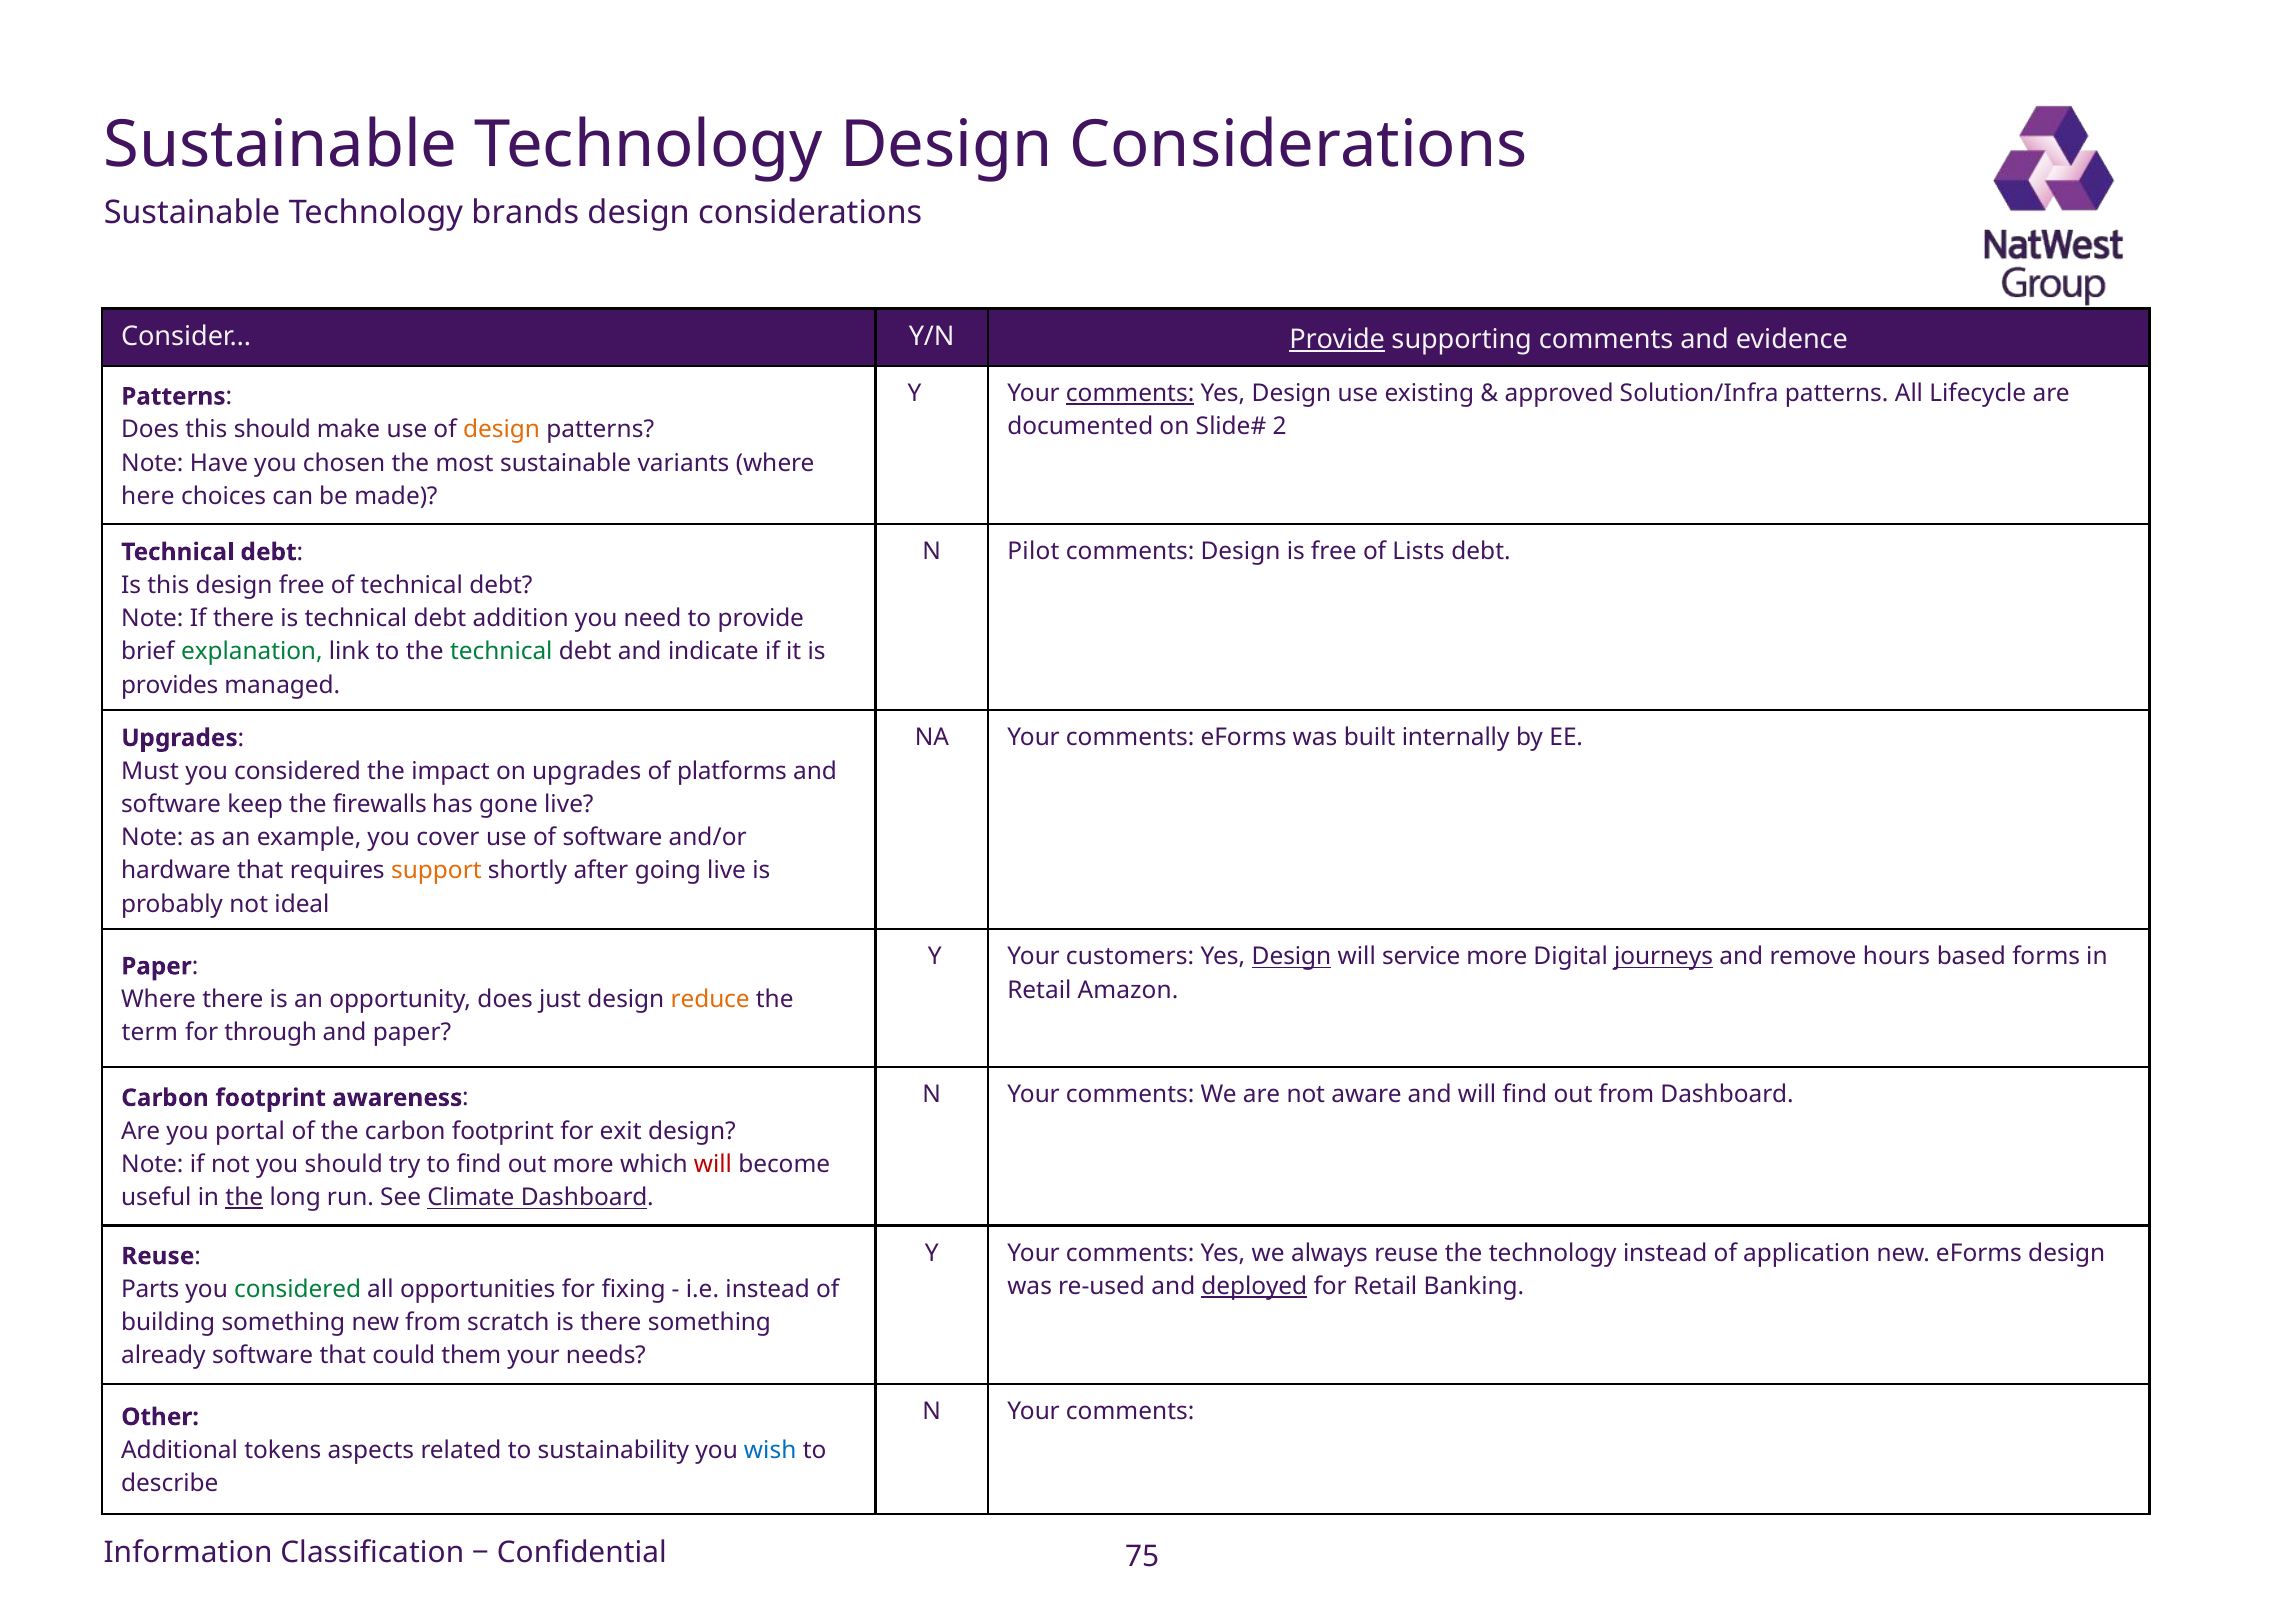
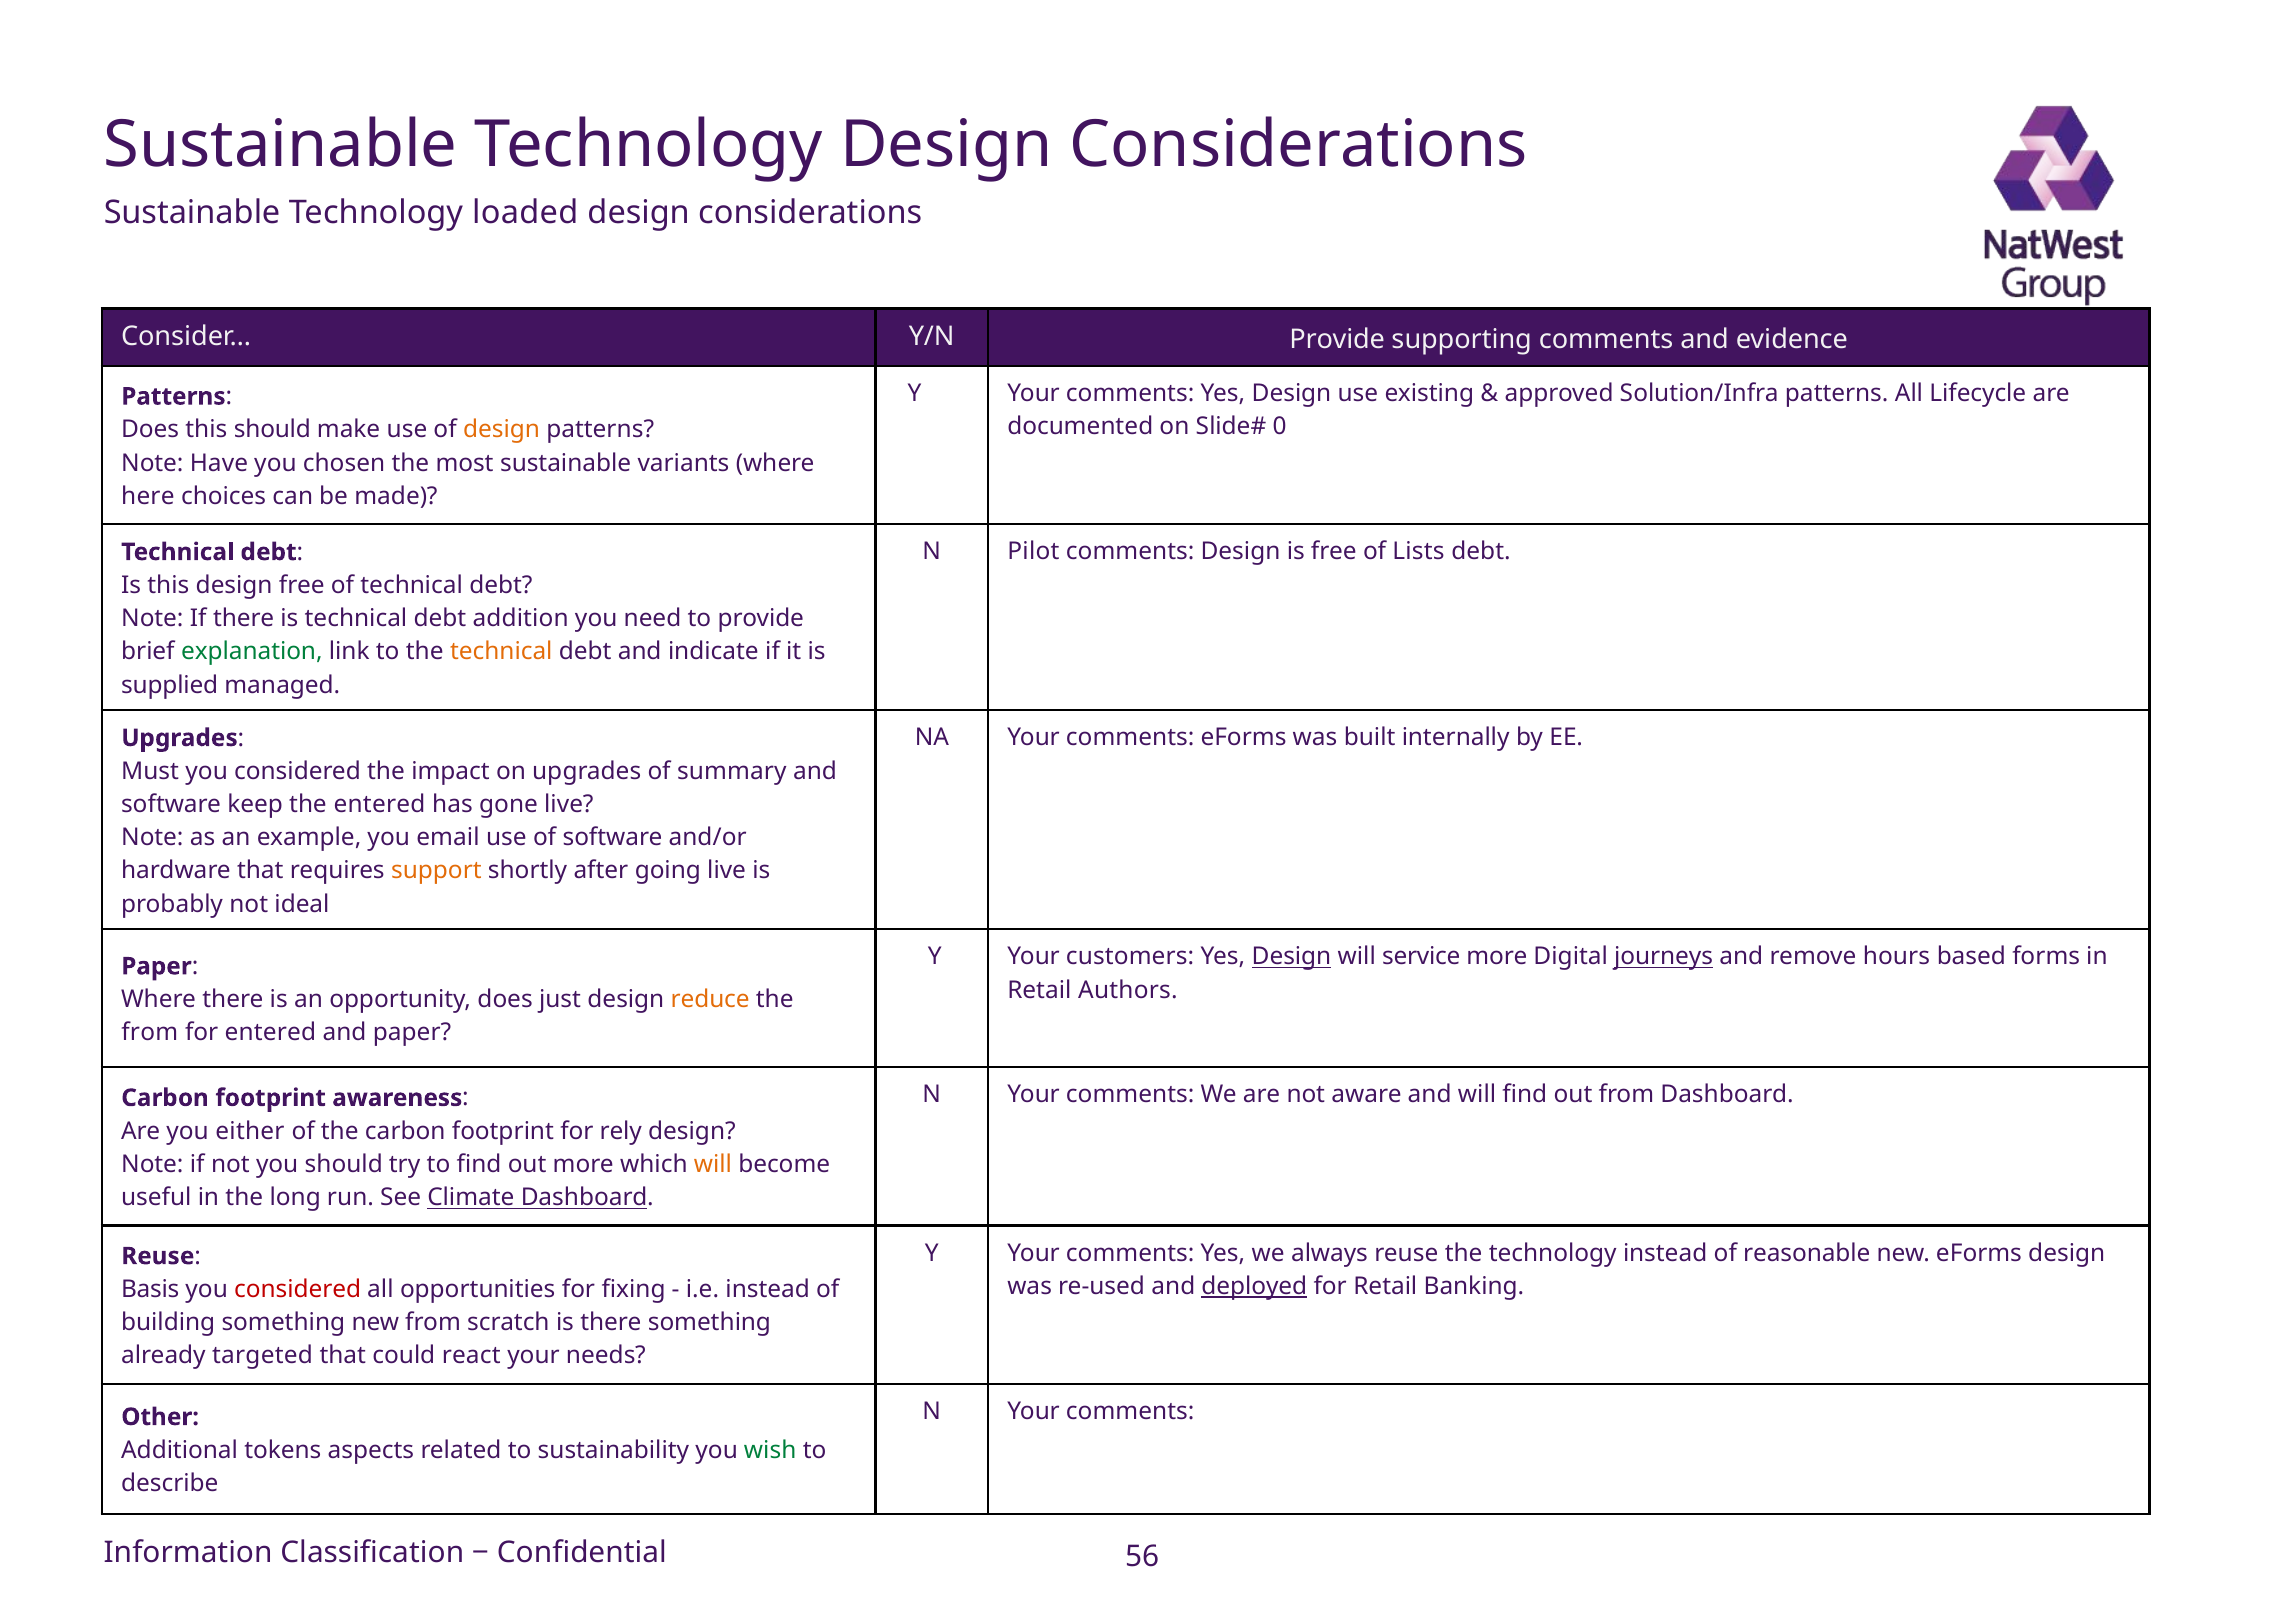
brands: brands -> loaded (525, 213)
Provide underline: present -> none (1337, 339)
comments underline: present -> none (1130, 393)
2: 2 -> 0 (1280, 427)
technical colour: green -> orange (501, 651)
provides: provides -> supplied (170, 685)
platforms: platforms -> summary (732, 771)
the firewalls: firewalls -> entered (380, 804)
cover: cover -> email (448, 837)
Amazon: Amazon -> Authors (1128, 990)
term: term -> from (150, 1032)
for through: through -> entered (270, 1032)
portal: portal -> either (250, 1131)
exit: exit -> rely (621, 1131)
will colour: red -> orange (713, 1164)
the underline: present -> none (244, 1197)
application: application -> reasonable (1807, 1253)
Parts: Parts -> Basis (150, 1289)
considered colour: green -> red (298, 1289)
already software: software -> targeted (263, 1355)
them: them -> react (471, 1355)
wish colour: blue -> green (770, 1450)
75: 75 -> 56 (1142, 1556)
